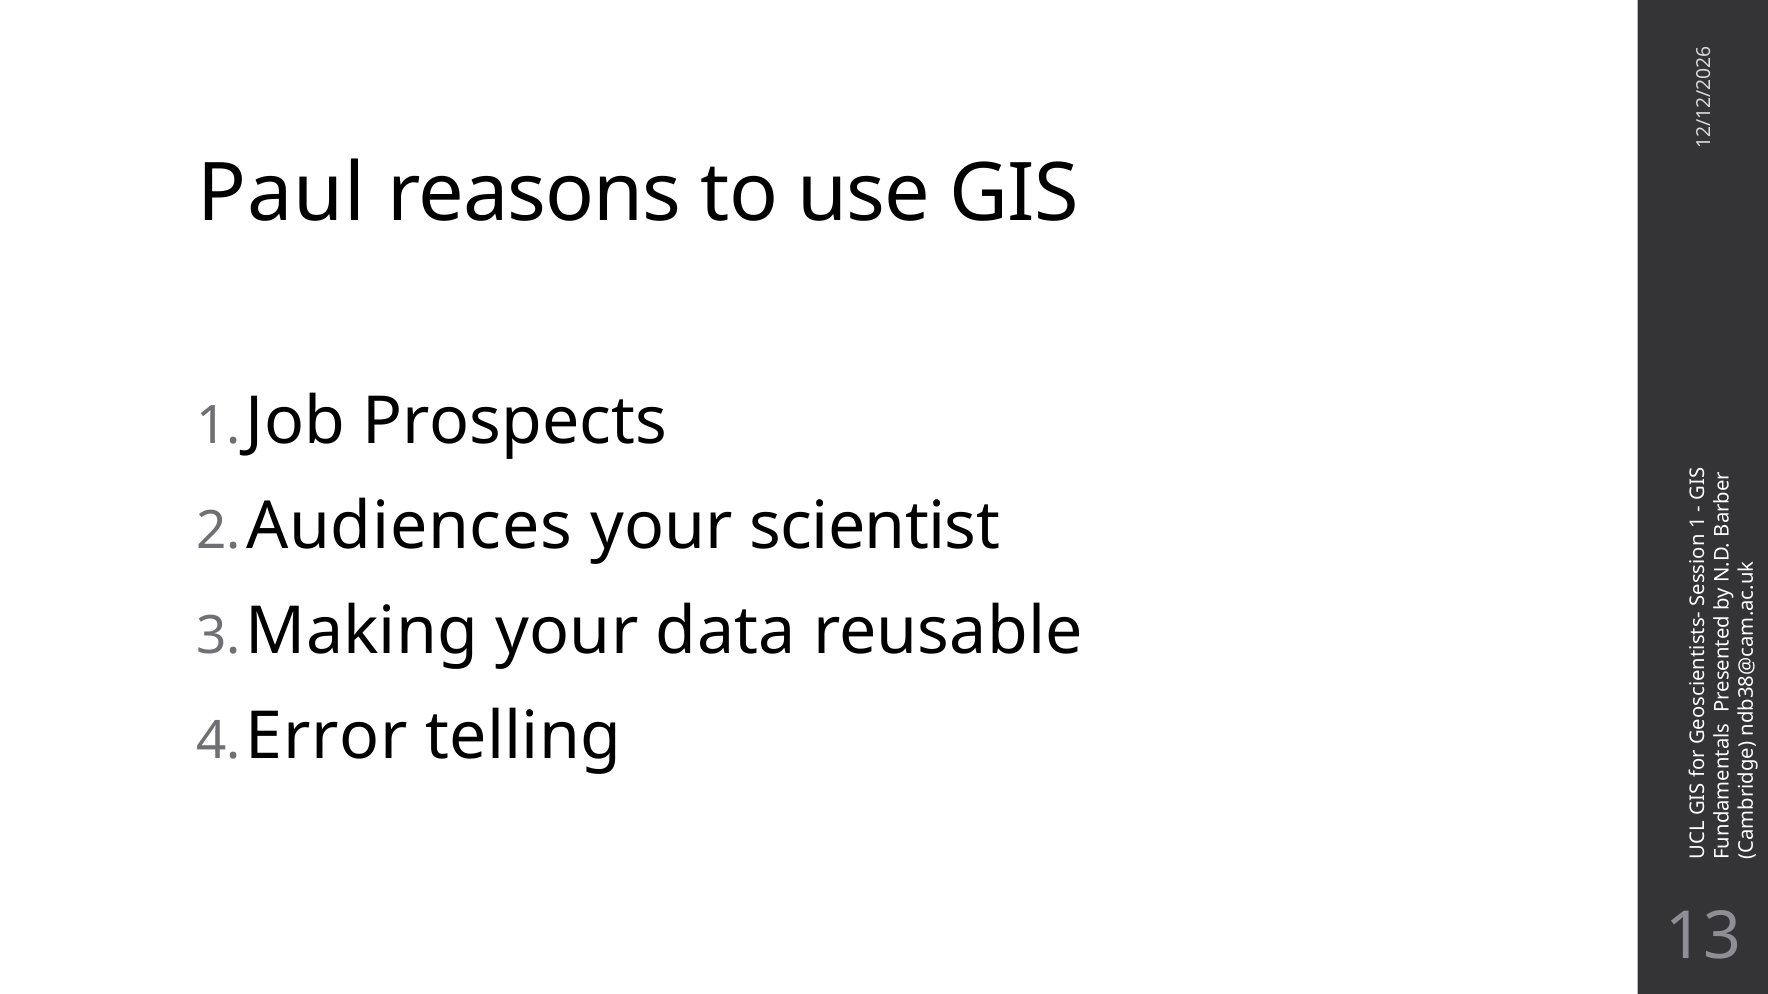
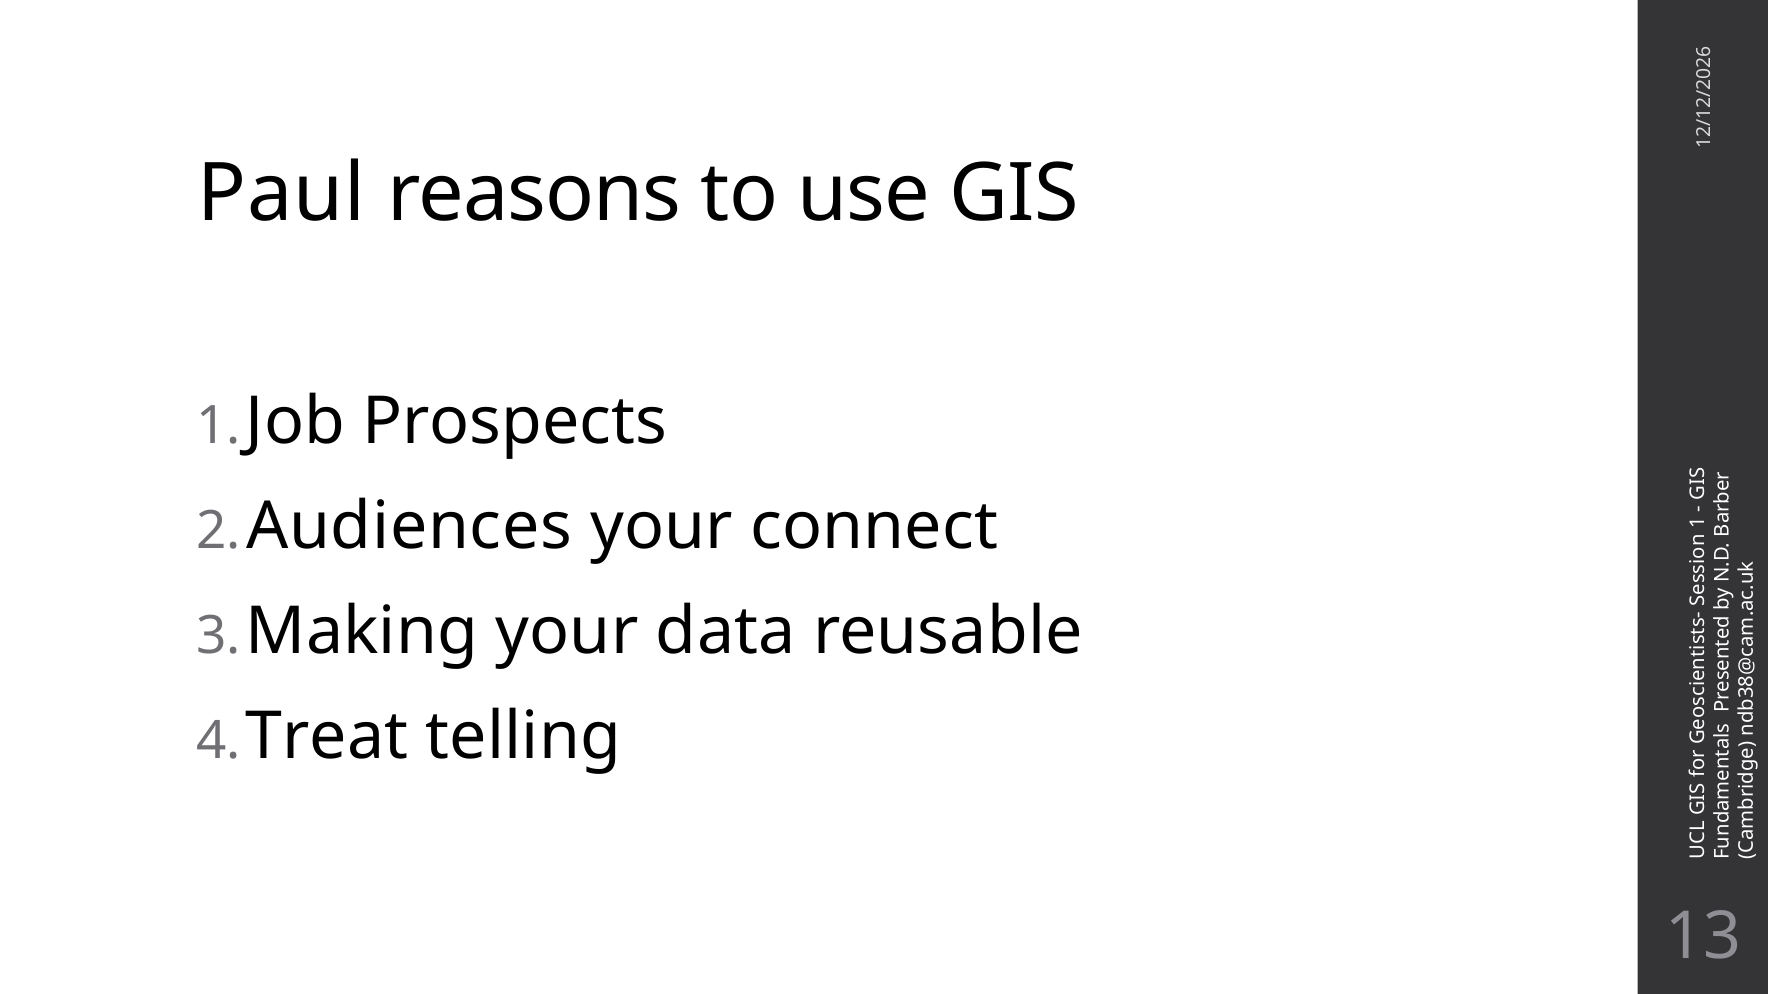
scientist: scientist -> connect (874, 527)
Error: Error -> Treat (327, 737)
